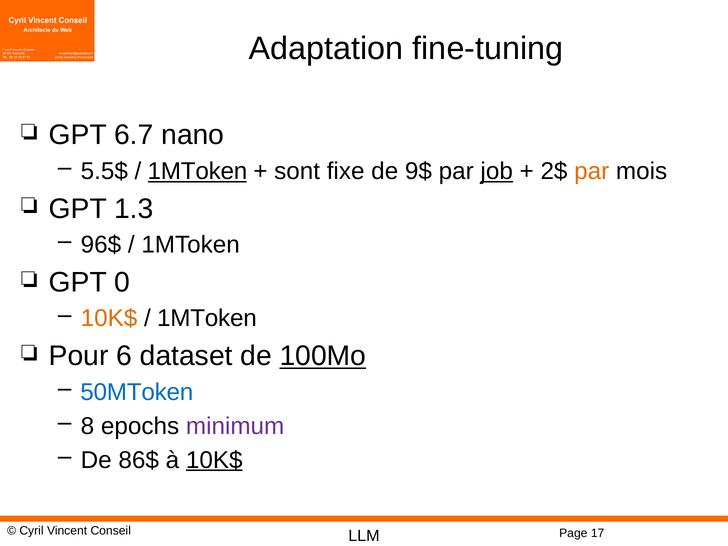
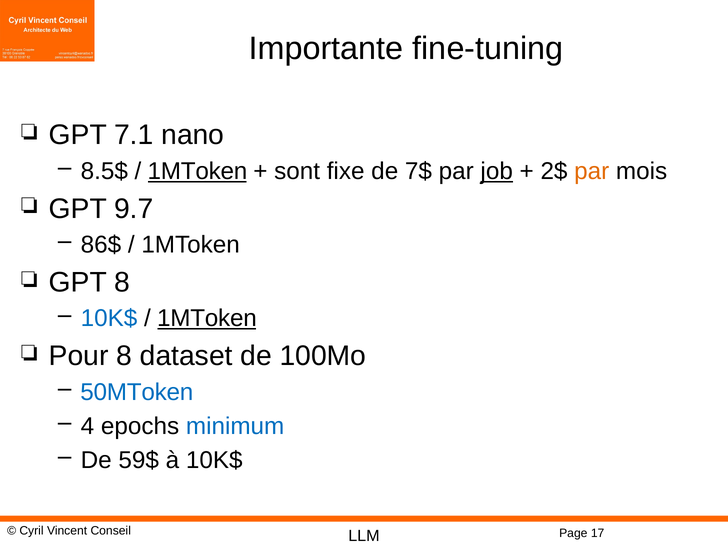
Adaptation: Adaptation -> Importante (326, 49)
6.7: 6.7 -> 7.1 (134, 135)
5.5$: 5.5$ -> 8.5$ (104, 171)
9$: 9$ -> 7$ (418, 171)
1.3: 1.3 -> 9.7 (134, 209)
96$: 96$ -> 86$ (101, 245)
GPT 0: 0 -> 8 (122, 282)
10K$ colour: orange -> blue (109, 318)
1MToken underline: none -> present (207, 318)
Pour 6: 6 -> 8 (124, 356)
100Mo underline: present -> none (323, 356)
8: 8 -> 4 (87, 426)
minimum colour: purple -> blue (235, 426)
86$: 86$ -> 59$ (139, 460)
10K$ underline: present -> none (214, 460)
